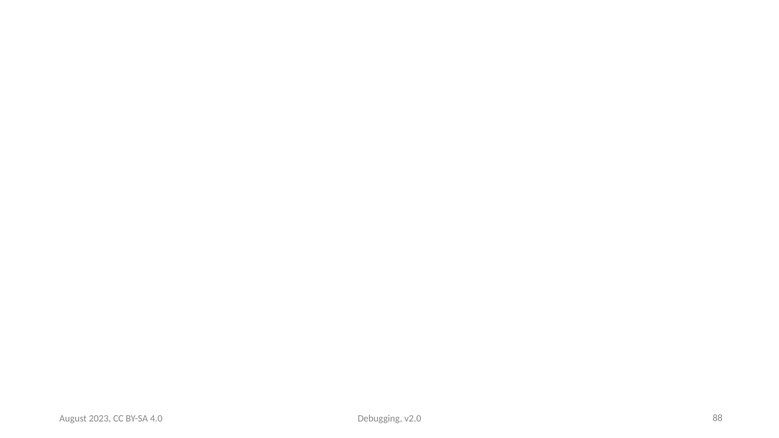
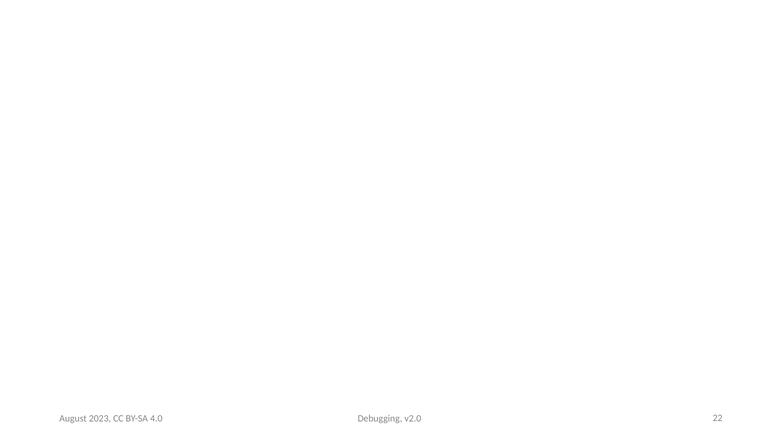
88: 88 -> 22 (718, 418)
